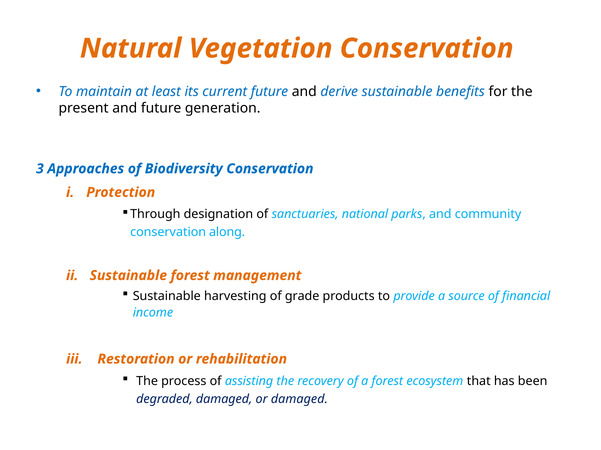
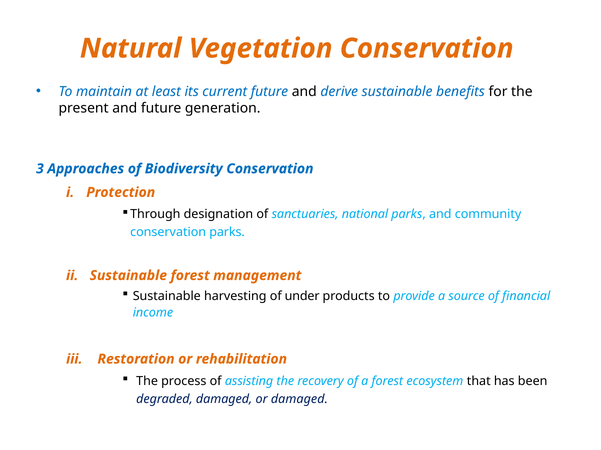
conservation along: along -> parks (227, 233)
grade: grade -> under (302, 297)
